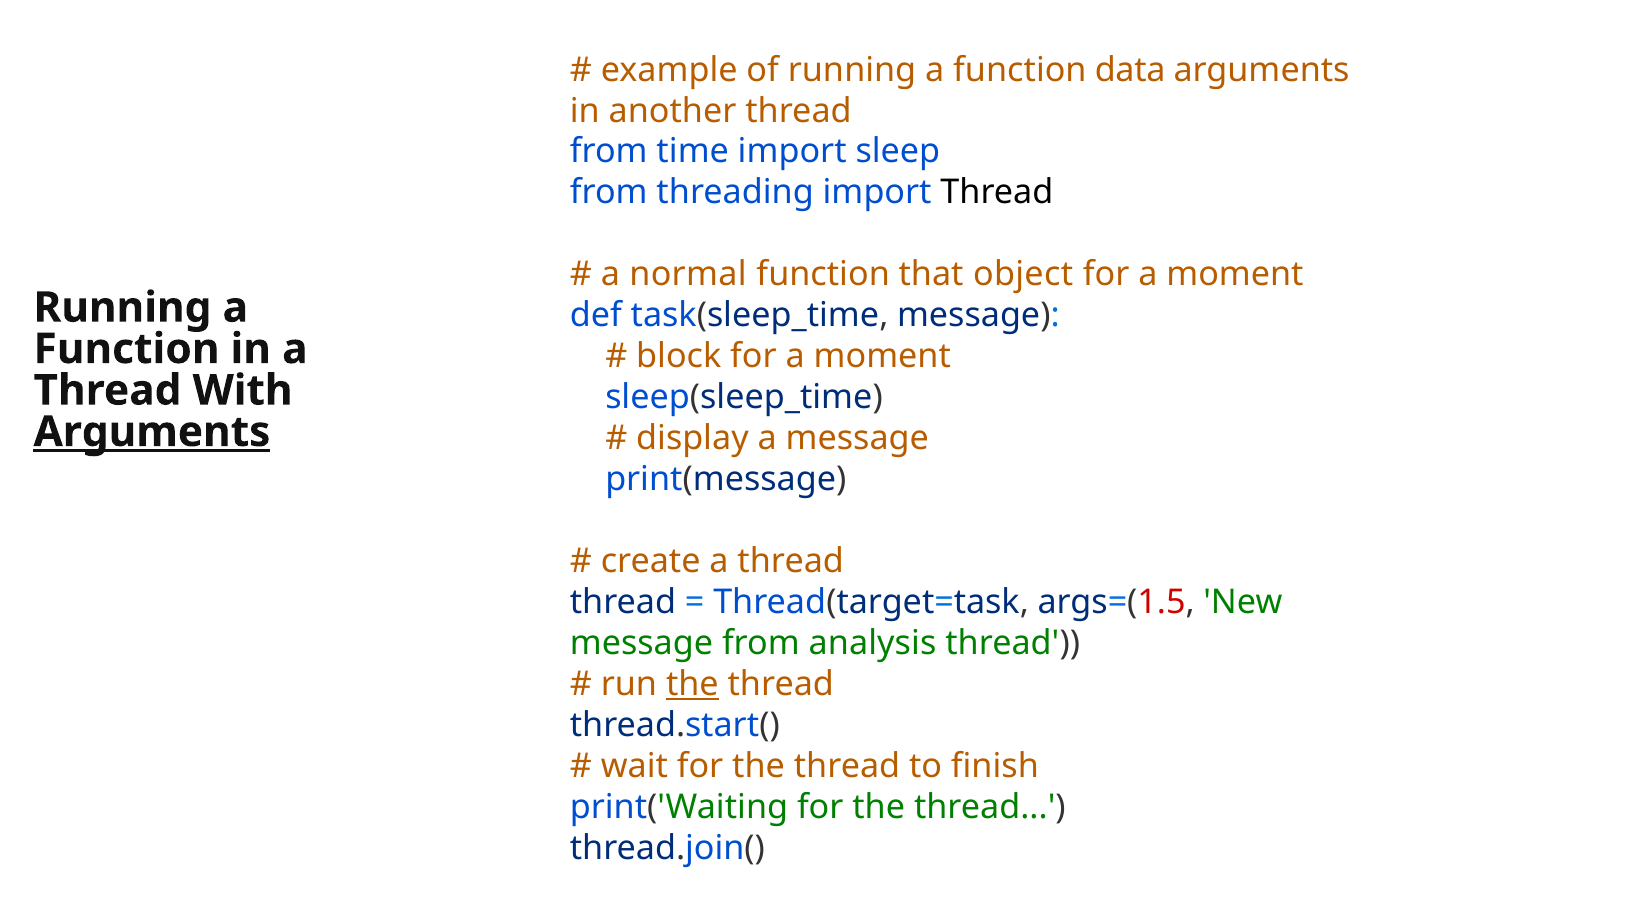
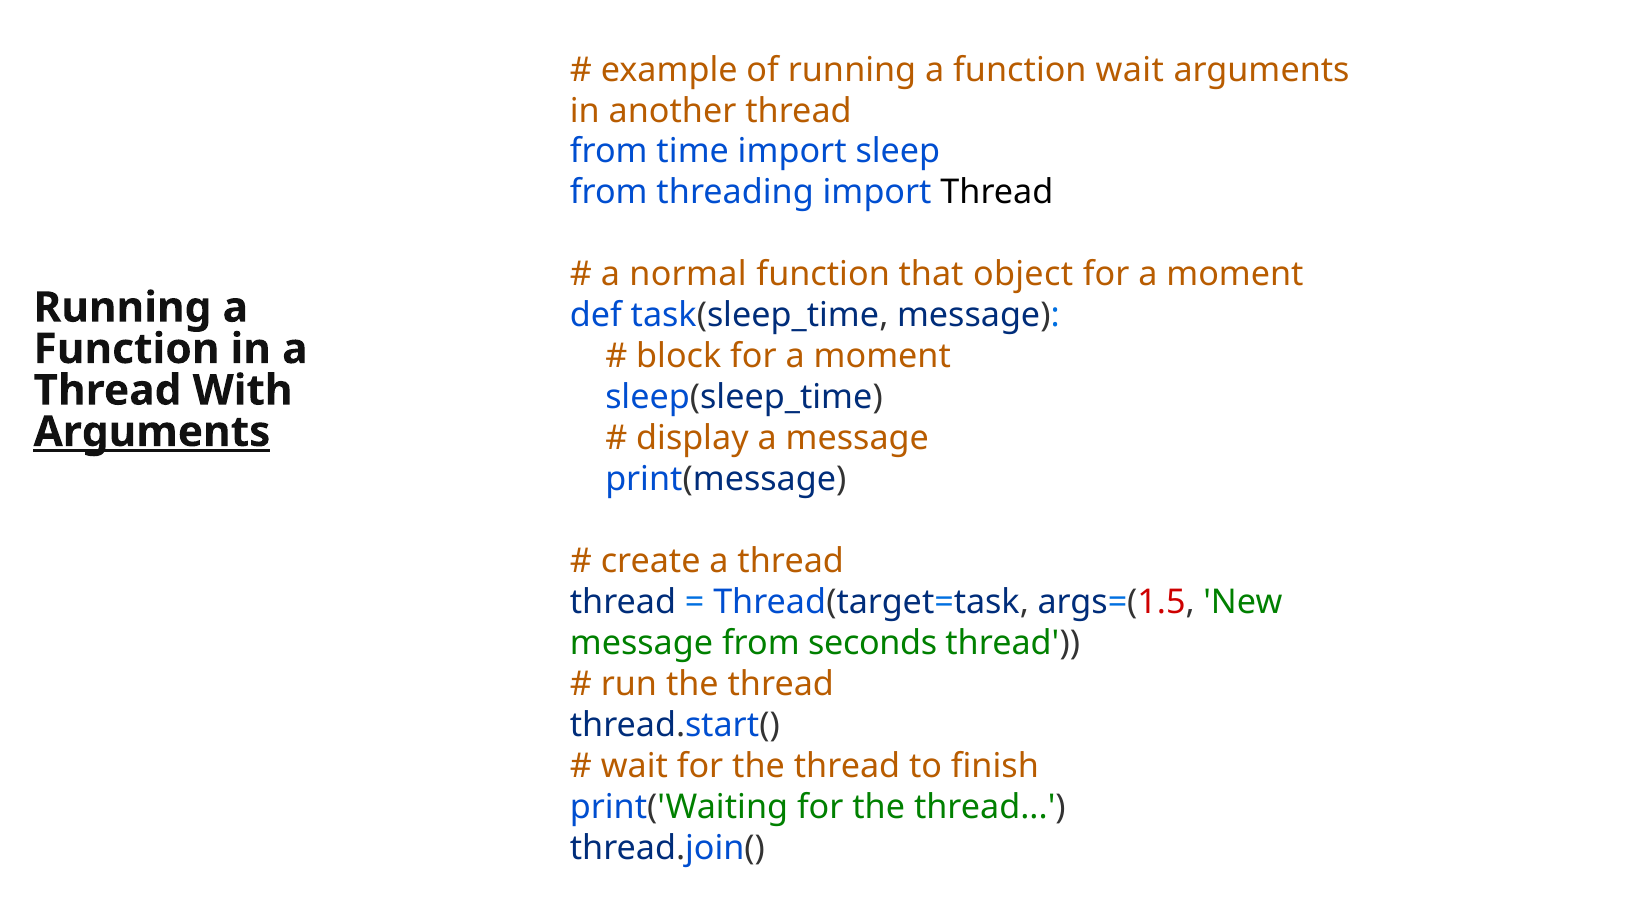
function data: data -> wait (1130, 70)
analysis: analysis -> seconds (873, 643)
the underline: present -> none (692, 684)
